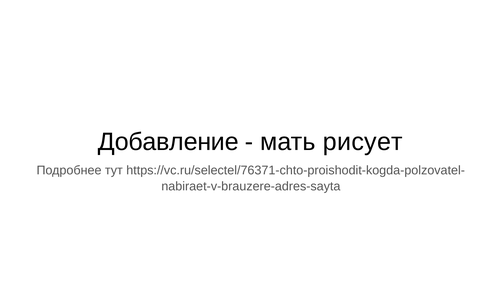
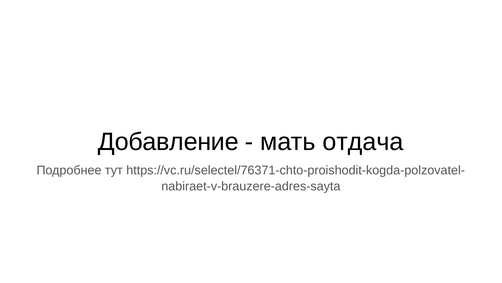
рисует: рисует -> отдача (363, 142)
